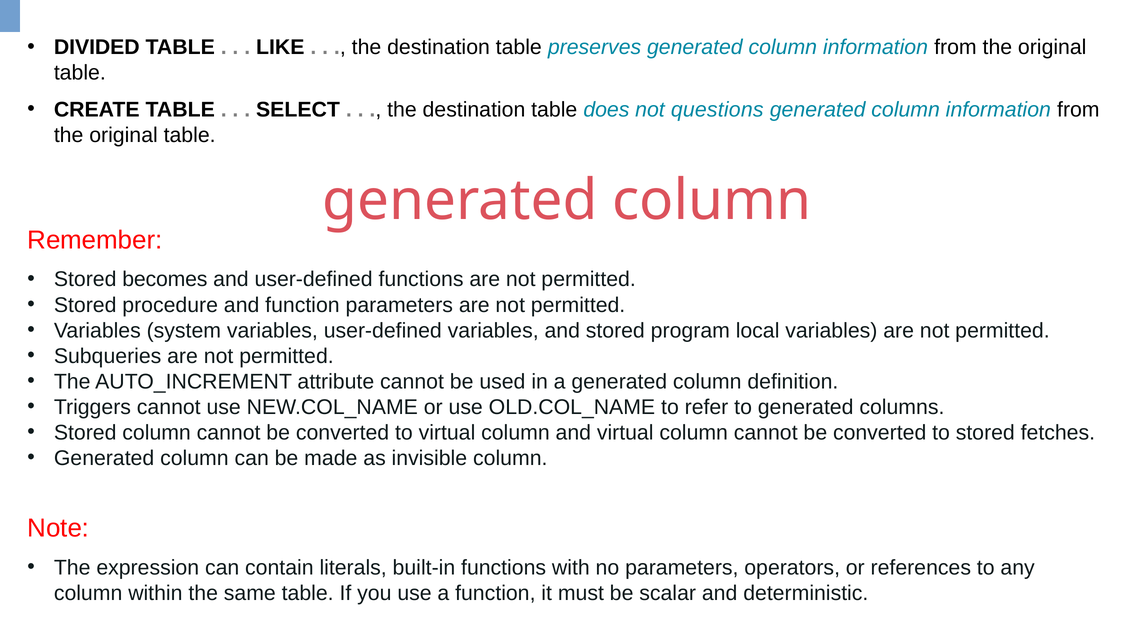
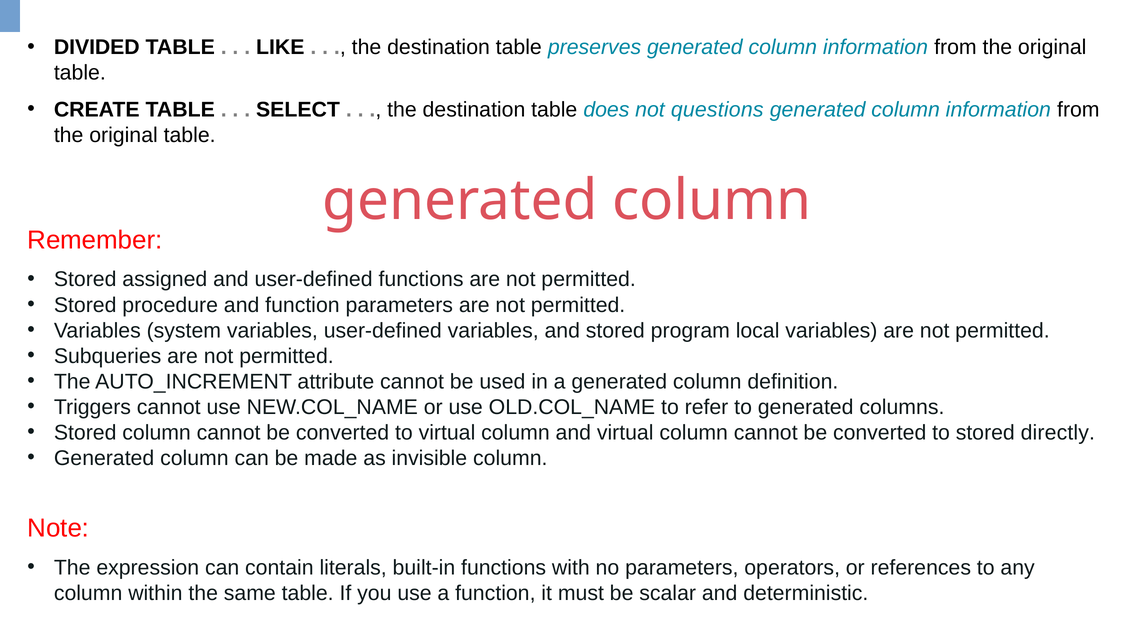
becomes: becomes -> assigned (165, 279)
fetches: fetches -> directly (1058, 432)
